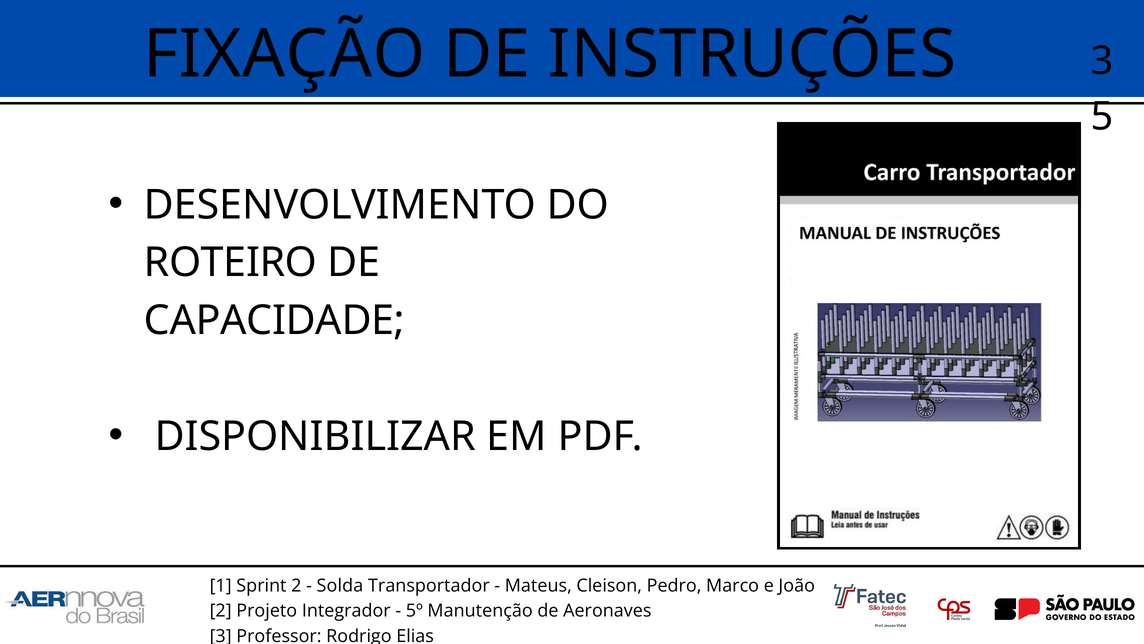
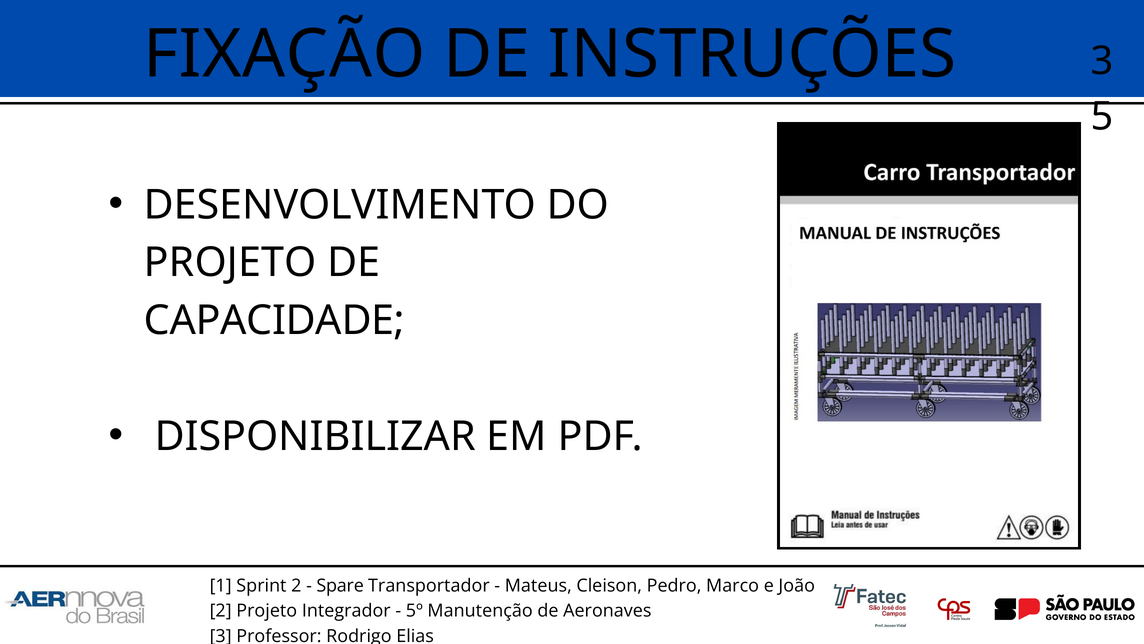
ROTEIRO: ROTEIRO -> PROJETO (230, 263)
Solda: Solda -> Spare (340, 585)
